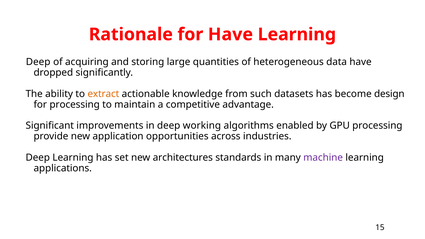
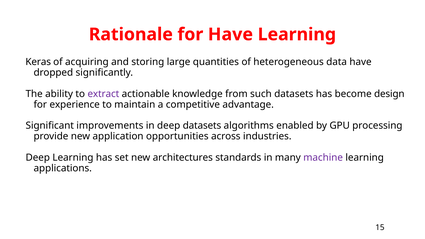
Deep: Deep -> Keras (38, 62)
extract colour: orange -> purple (103, 94)
for processing: processing -> experience (75, 104)
deep working: working -> datasets (202, 126)
